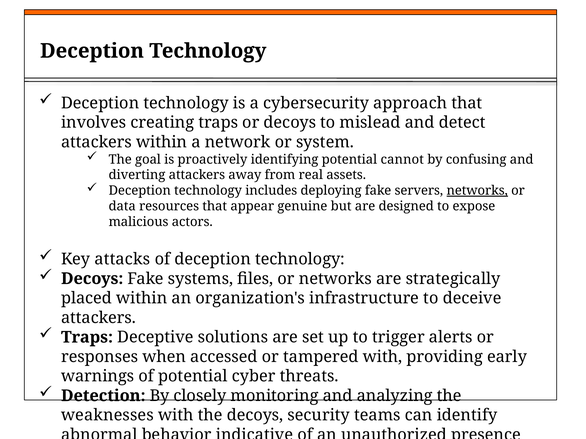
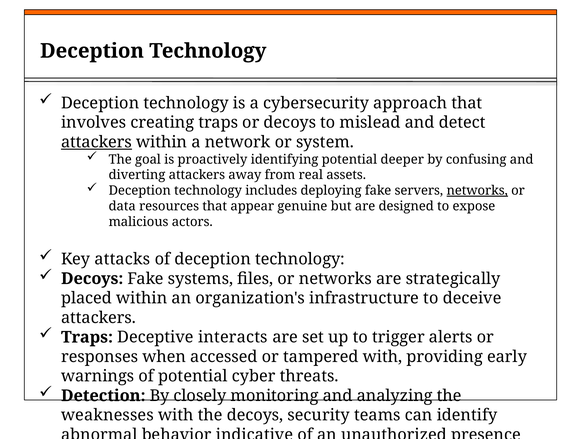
attackers underline: none -> present (96, 142)
cannot: cannot -> deeper (402, 160)
solutions: solutions -> interacts (233, 338)
